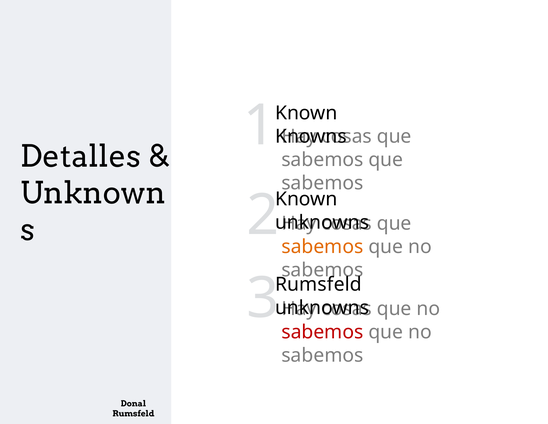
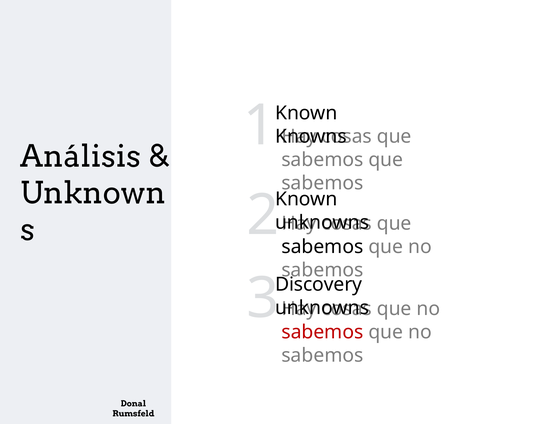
Detalles: Detalles -> Análisis (81, 157)
sabemos colour: orange -> black (322, 246)
Rumsfeld: Rumsfeld -> Discovery (319, 284)
